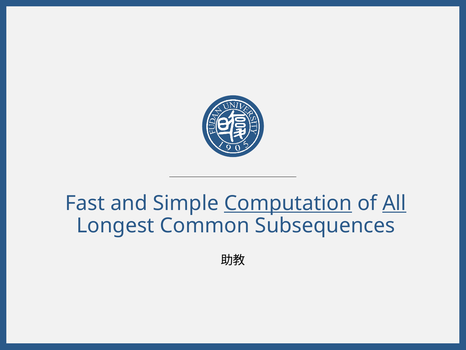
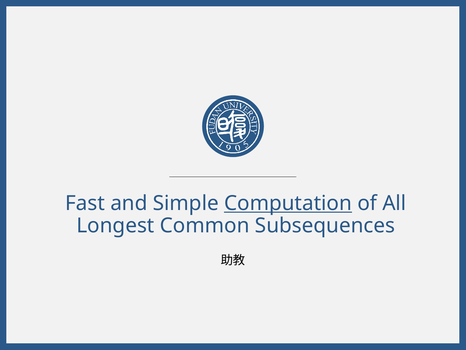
All underline: present -> none (394, 203)
